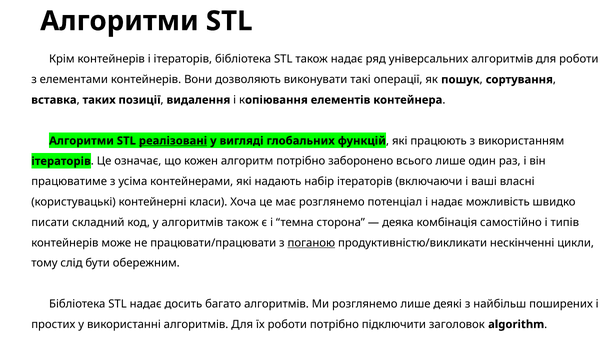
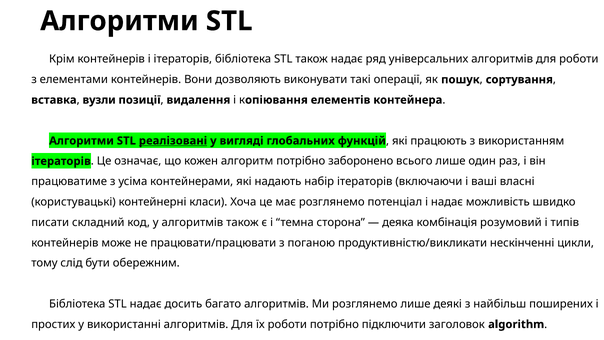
таких: таких -> вузли (99, 100)
самостійно: самостійно -> розумовий (511, 222)
поганою underline: present -> none (311, 243)
